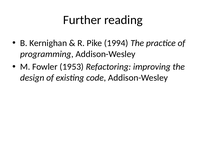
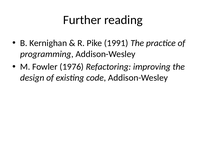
1994: 1994 -> 1991 (116, 43)
1953: 1953 -> 1976 (72, 67)
